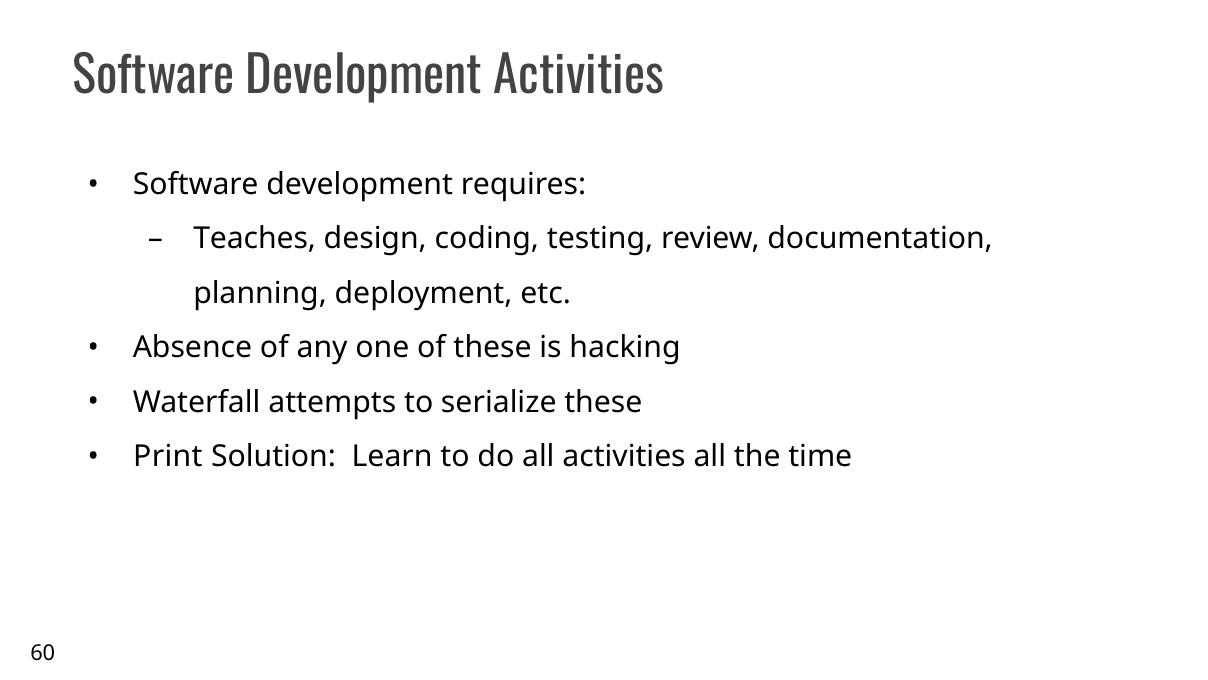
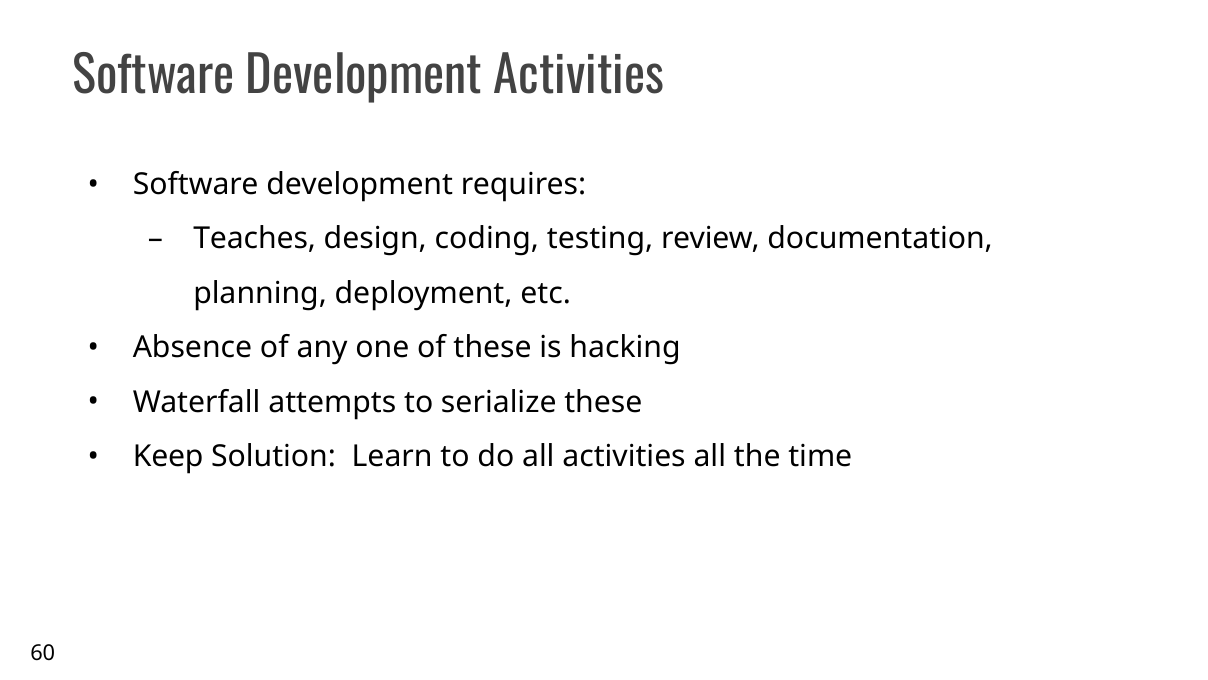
Print: Print -> Keep (168, 456)
